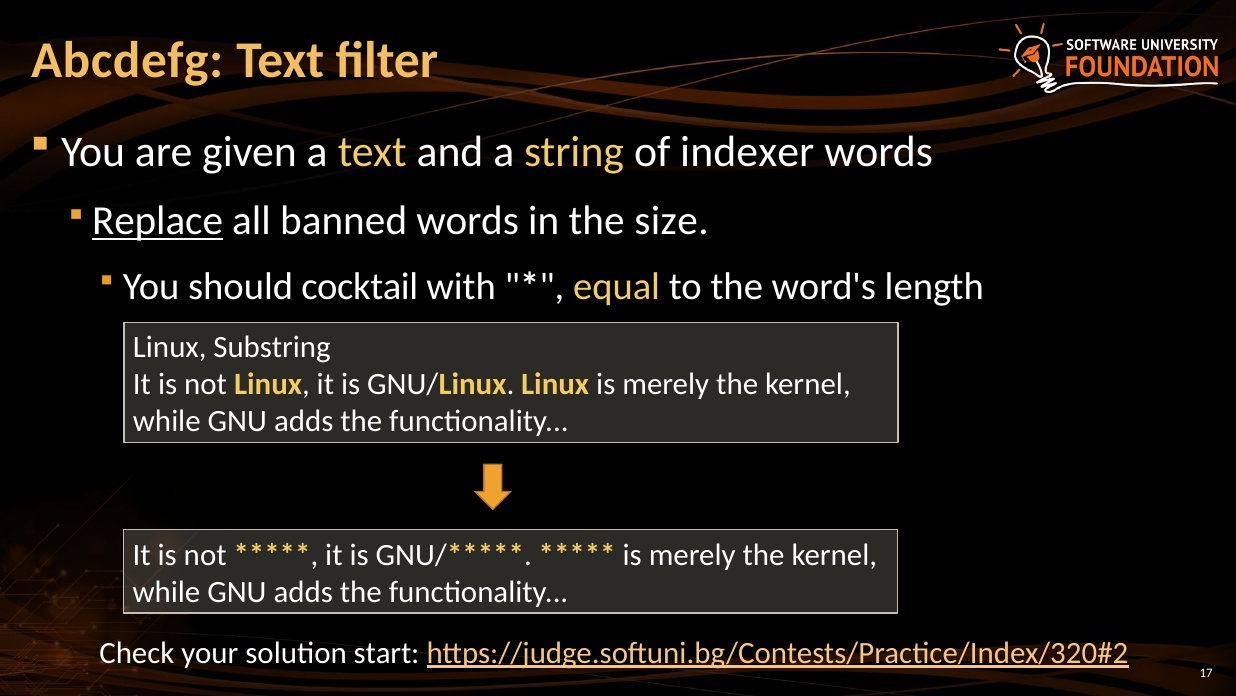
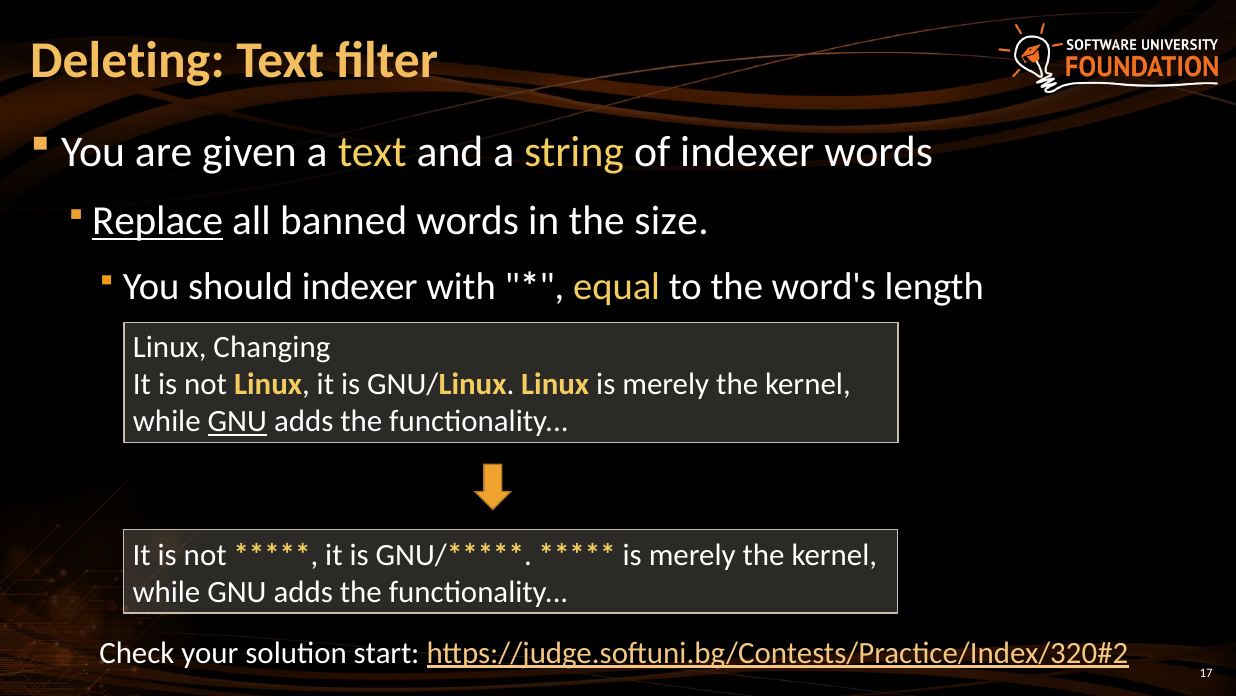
Abcdefg: Abcdefg -> Deleting (127, 60)
should cocktail: cocktail -> indexer (360, 287)
Substring: Substring -> Changing (272, 347)
GNU underline: none -> present (237, 421)
